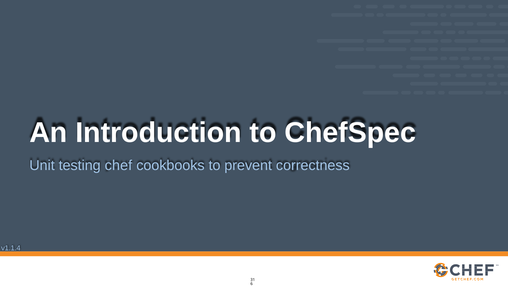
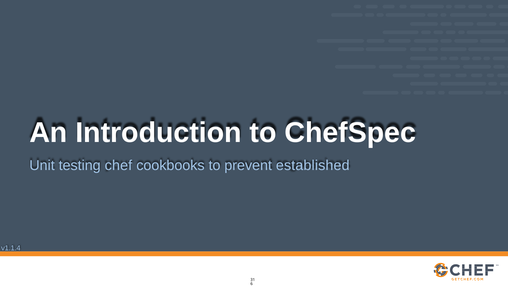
correctness: correctness -> established (313, 165)
